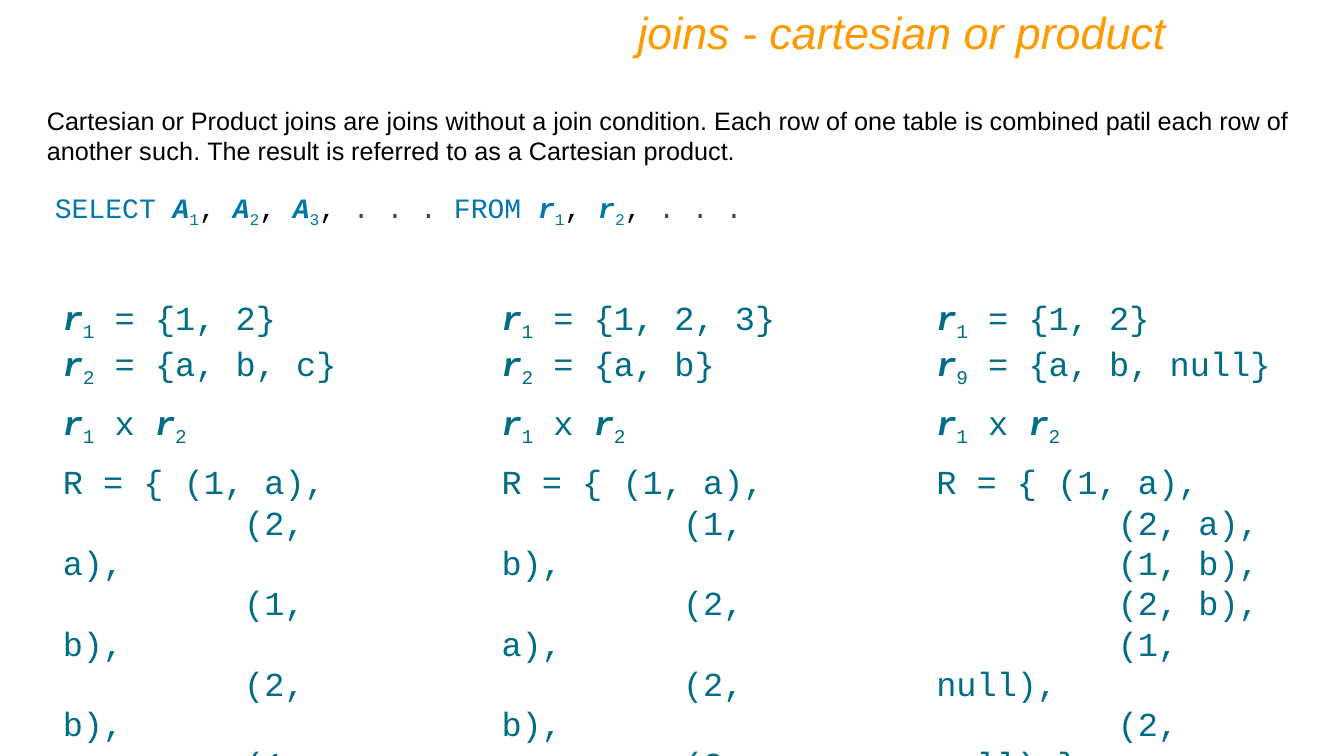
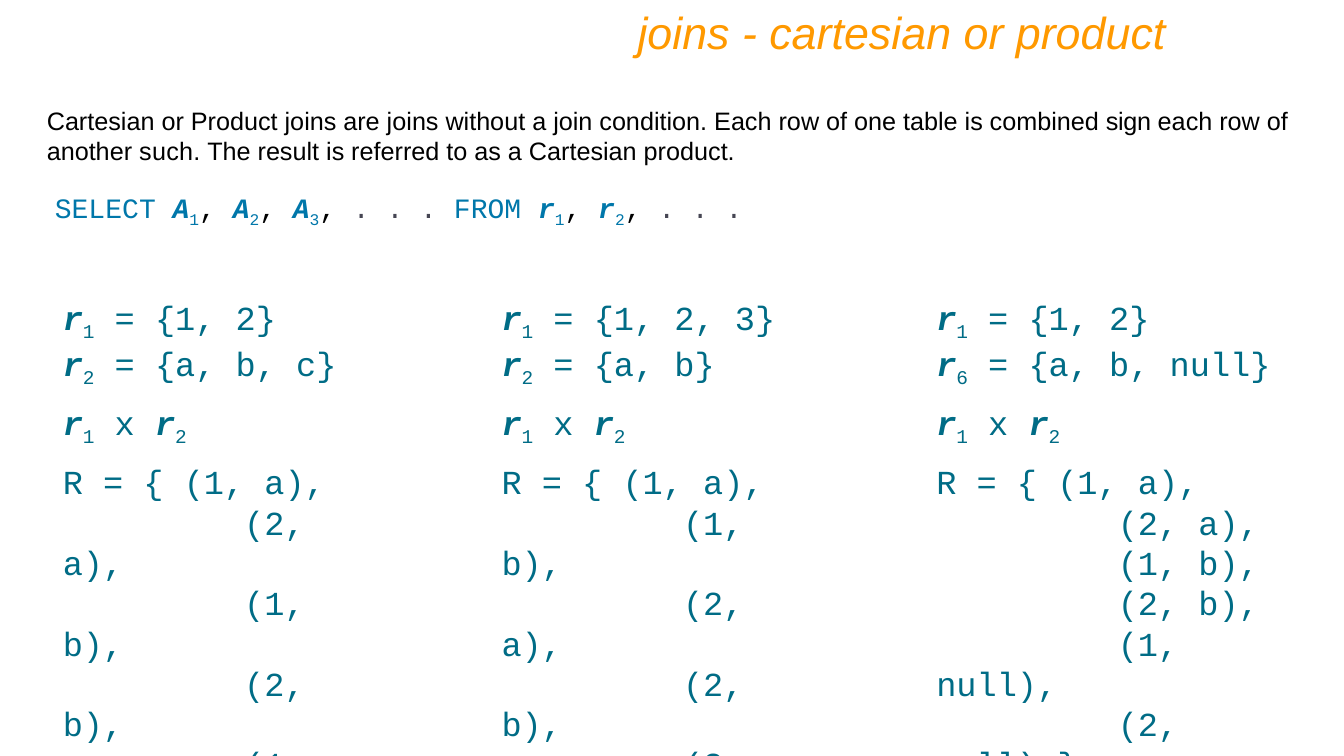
patil: patil -> sign (1128, 122)
9: 9 -> 6 (962, 378)
